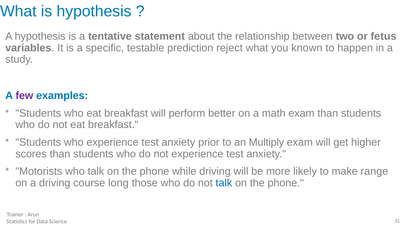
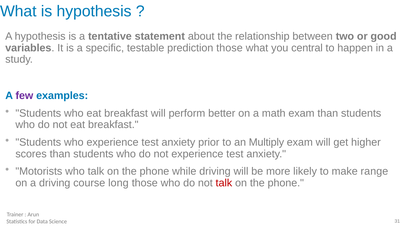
fetus: fetus -> good (384, 36)
prediction reject: reject -> those (229, 48)
known: known -> central (307, 48)
talk colour: blue -> red (224, 183)
